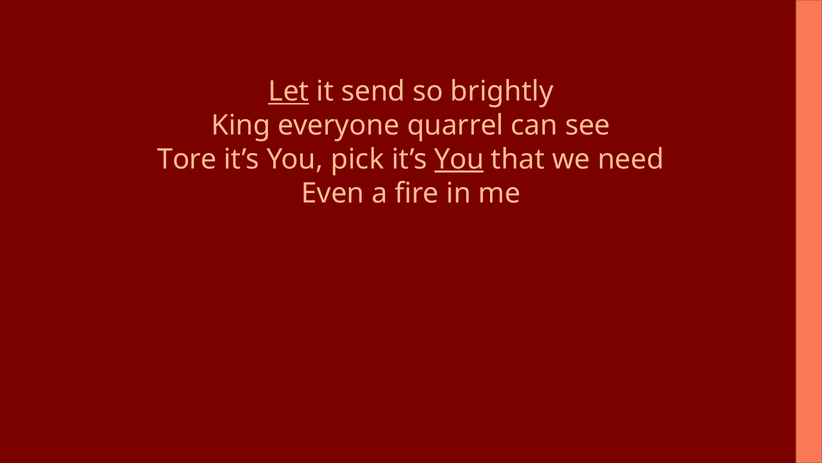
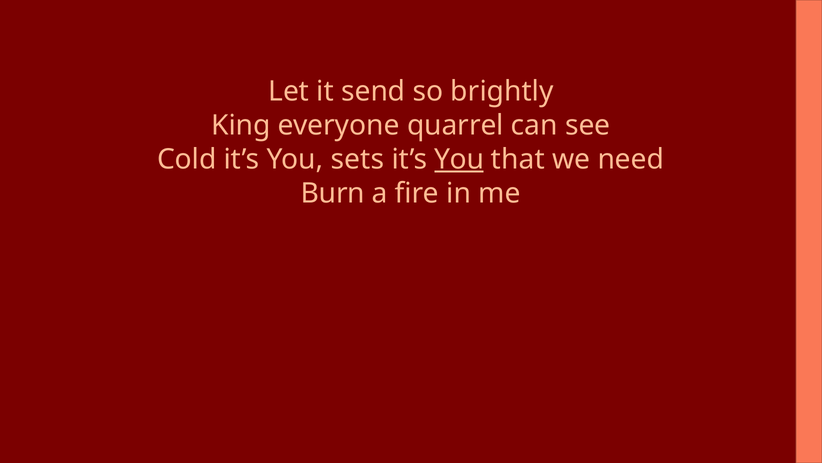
Let underline: present -> none (289, 91)
Tore: Tore -> Cold (187, 159)
pick: pick -> sets (357, 159)
Even: Even -> Burn (333, 193)
